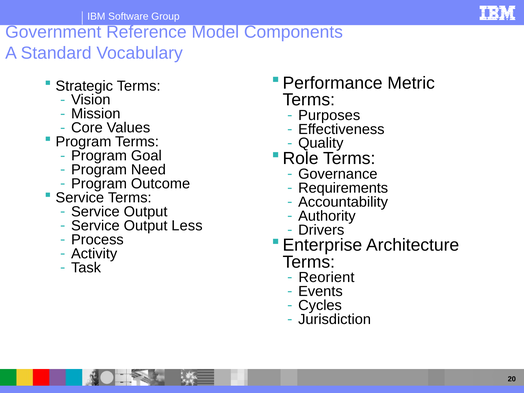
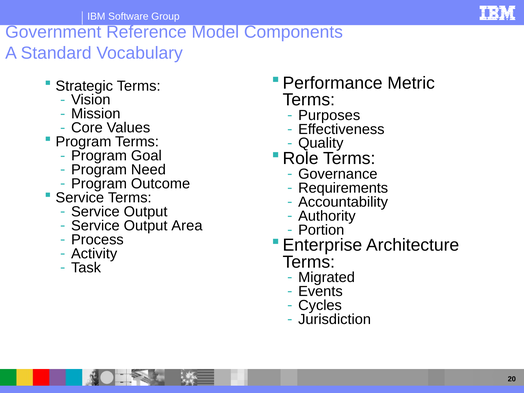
Less: Less -> Area (187, 226)
Drivers: Drivers -> Portion (321, 230)
Reorient: Reorient -> Migrated (327, 277)
